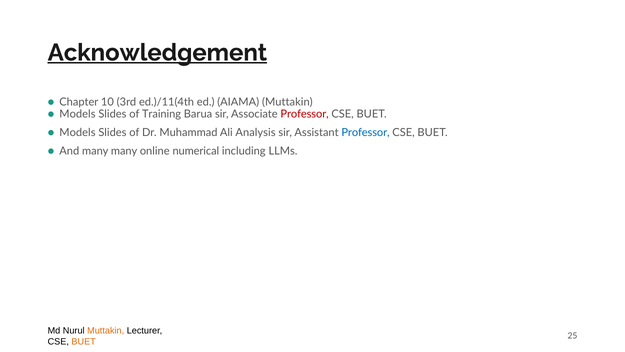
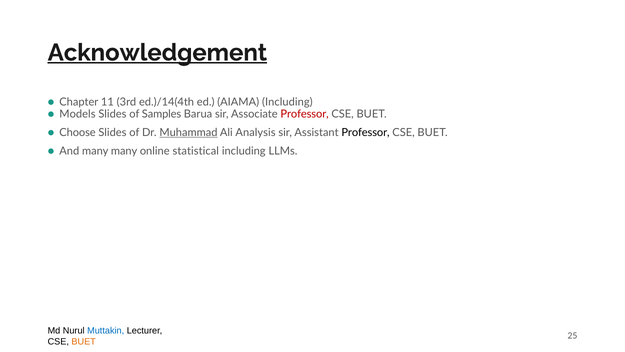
10: 10 -> 11 (107, 102)
ed.)/11(4th: ed.)/11(4th -> ed.)/14(4th (167, 102)
AIAMA Muttakin: Muttakin -> Including (287, 102)
Training: Training -> Samples (162, 114)
Models: Models -> Choose (78, 132)
Muhammad underline: none -> present (188, 132)
Professor colour: blue -> black (366, 132)
numerical: numerical -> statistical (196, 151)
Muttakin colour: orange -> blue (106, 330)
